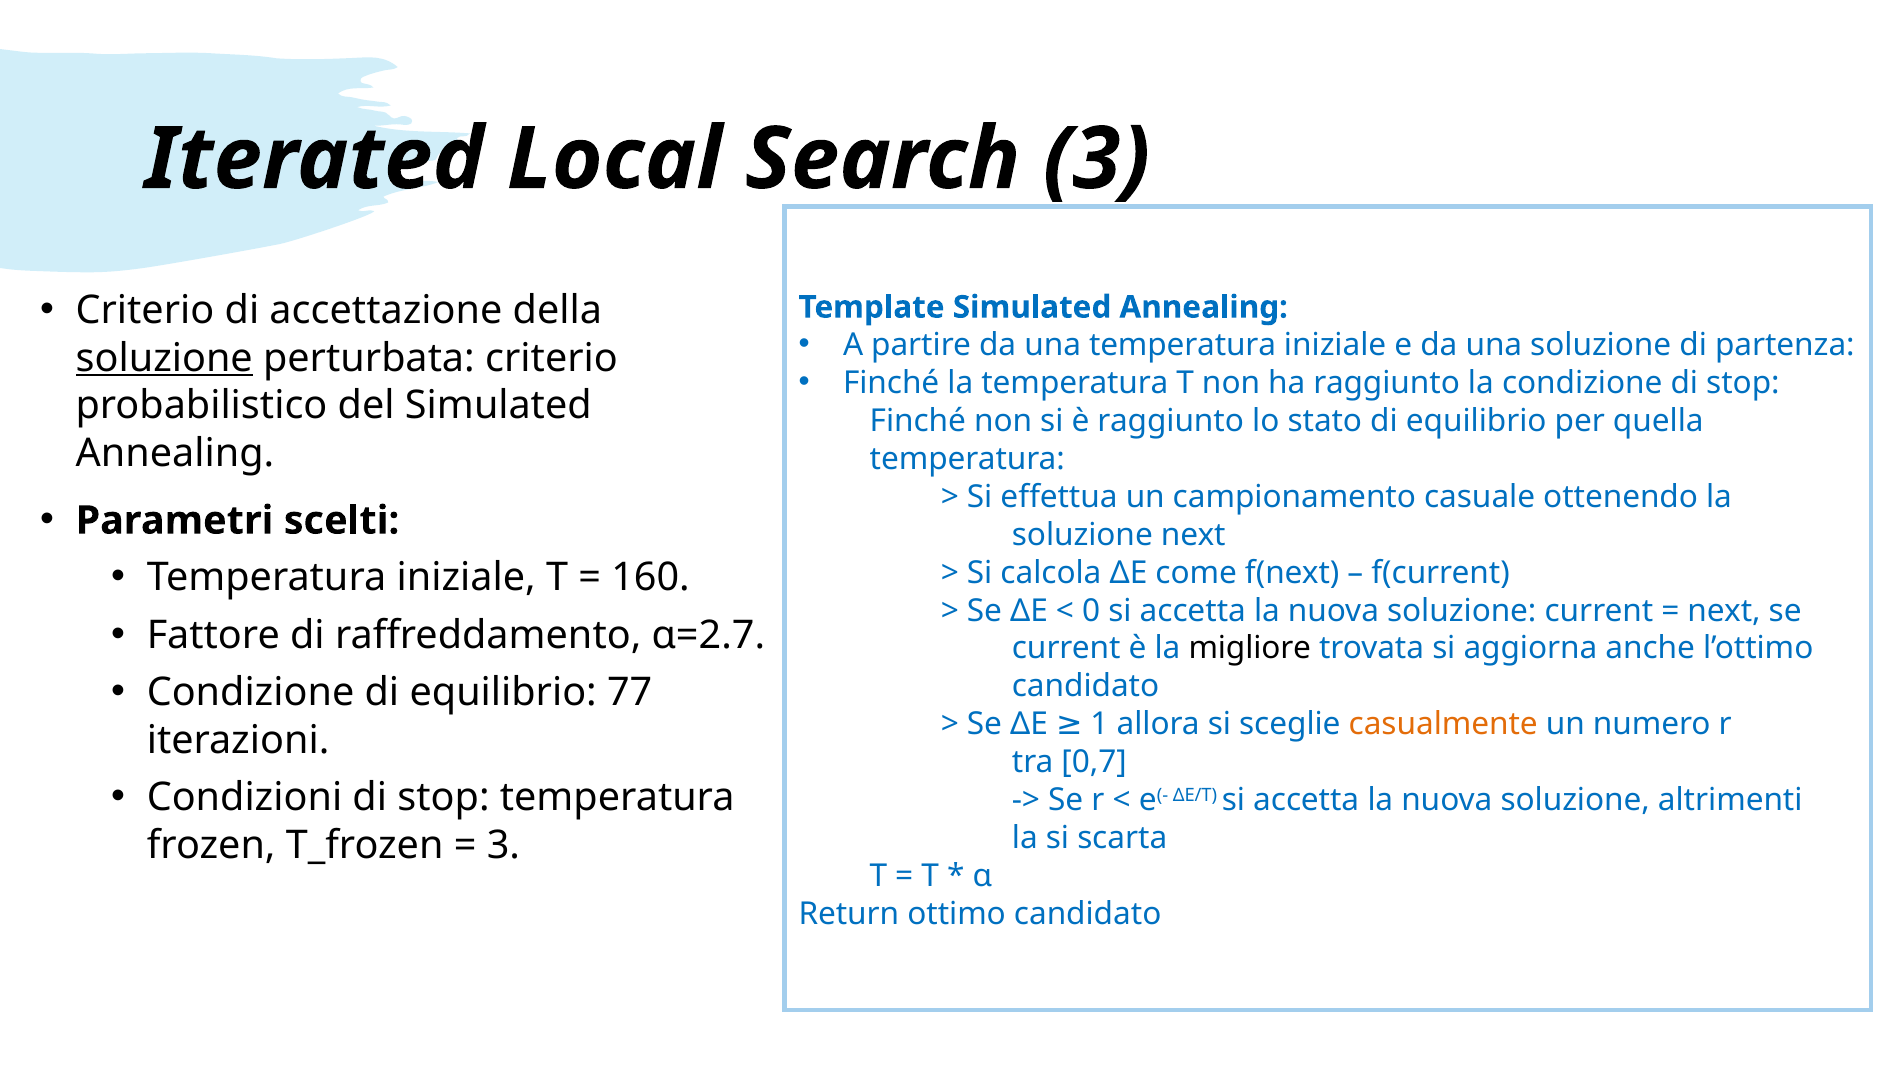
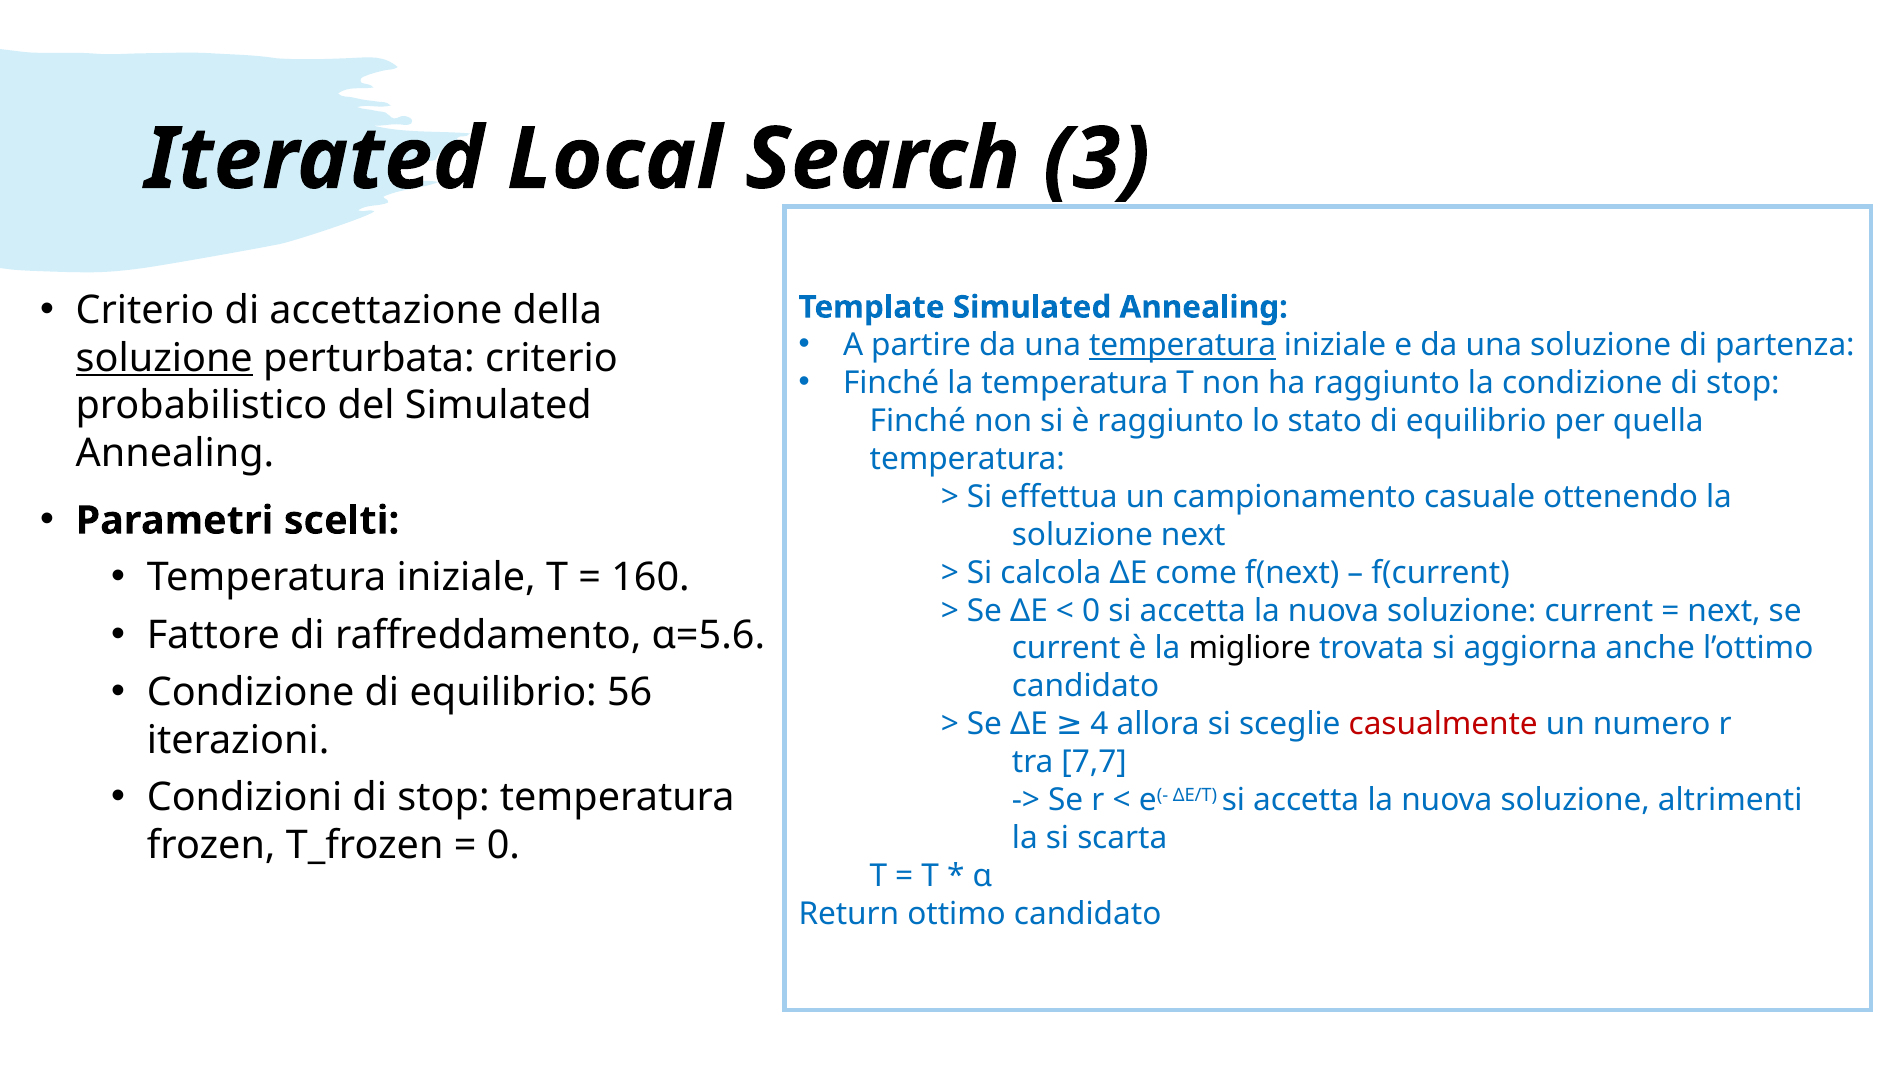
temperatura underline: none -> present (1183, 345)
ɑ=2.7: ɑ=2.7 -> ɑ=5.6 (708, 635)
77: 77 -> 56 (630, 693)
1: 1 -> 4 (1100, 724)
casualmente colour: orange -> red (1443, 724)
0,7: 0,7 -> 7,7 (1094, 762)
3: 3 -> 0 (503, 845)
